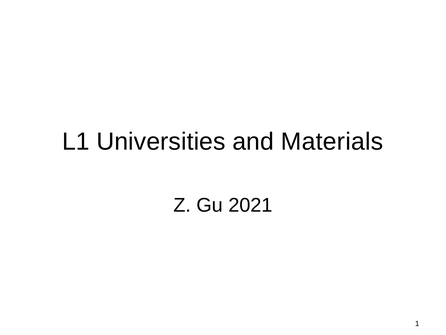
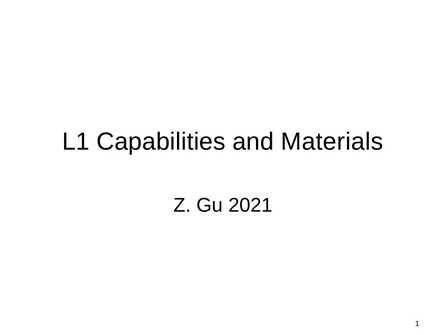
Universities: Universities -> Capabilities (161, 141)
